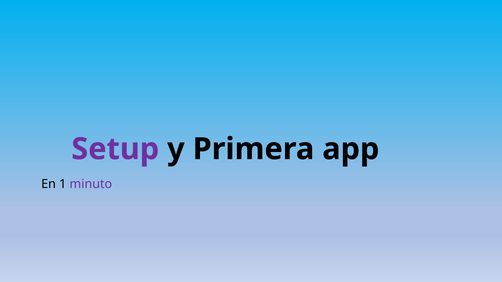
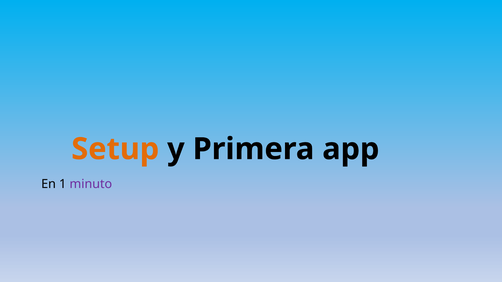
Setup colour: purple -> orange (115, 149)
